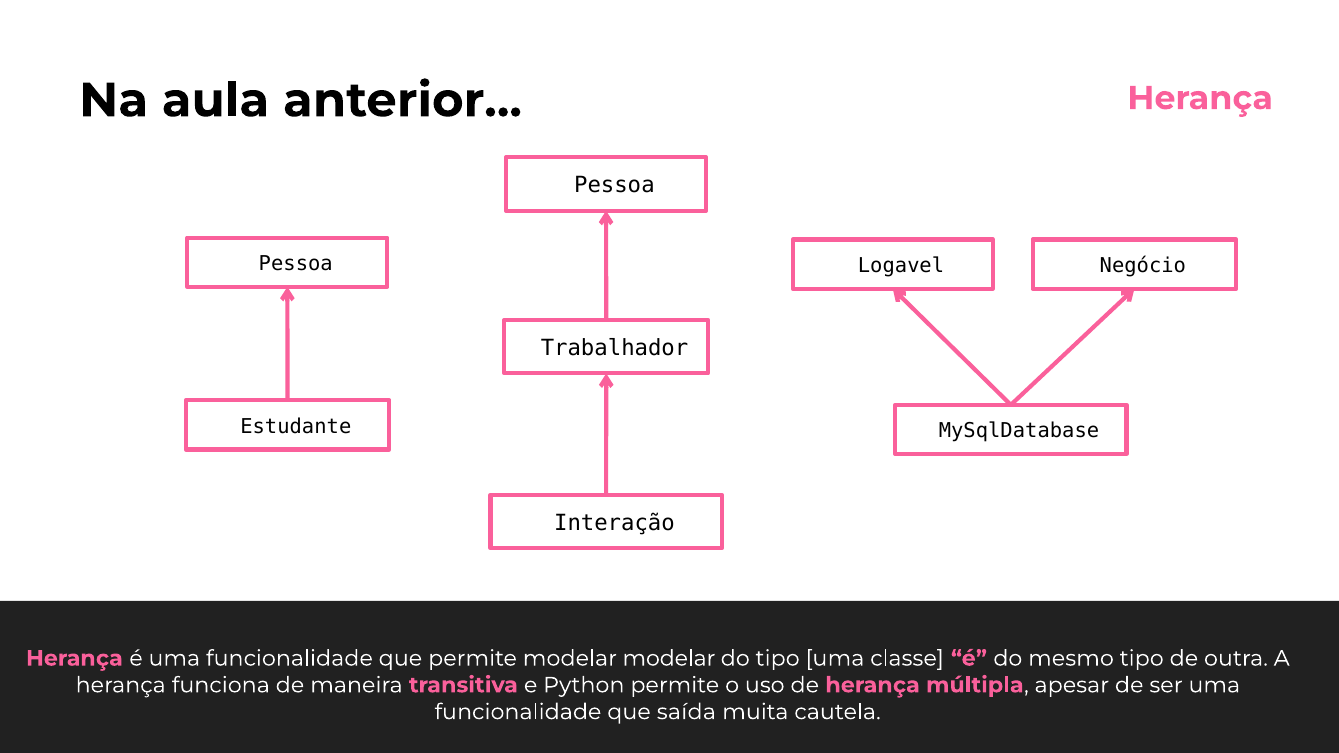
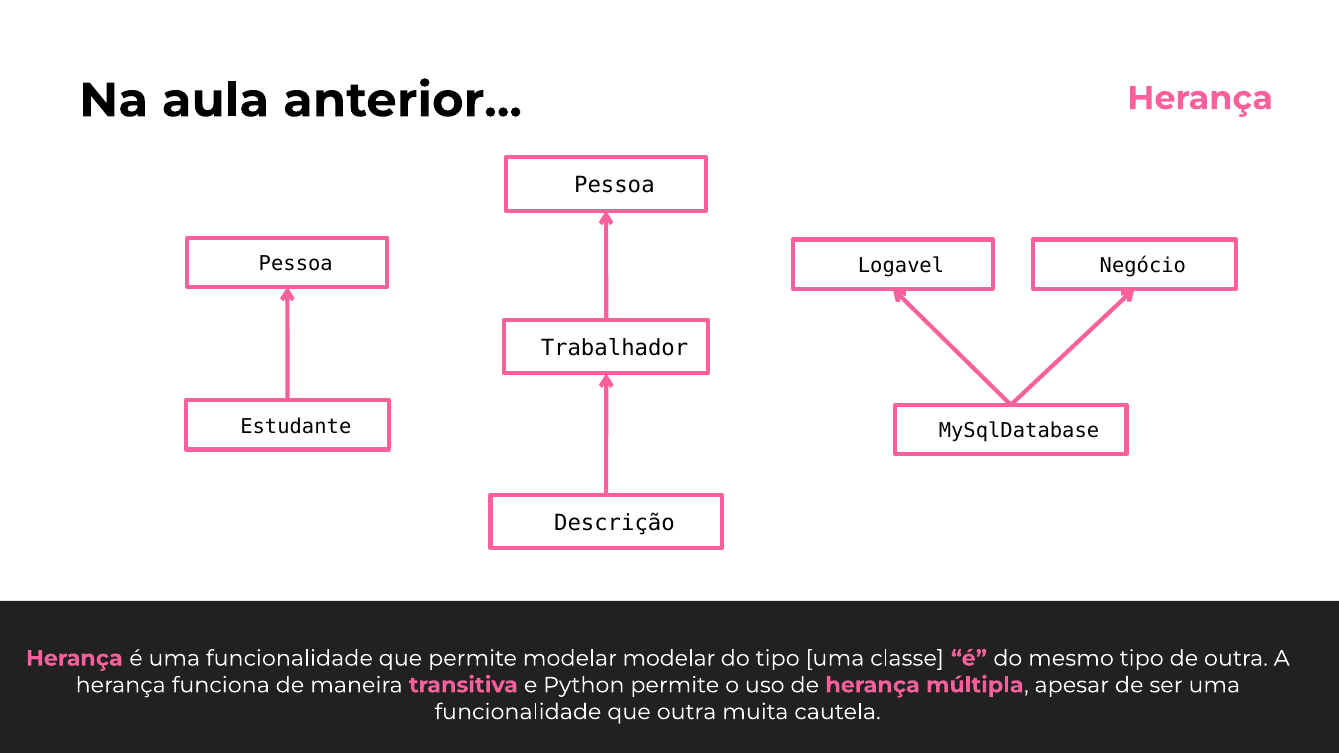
Interação: Interação -> Descrição (614, 523)
que saída: saída -> outra (687, 712)
